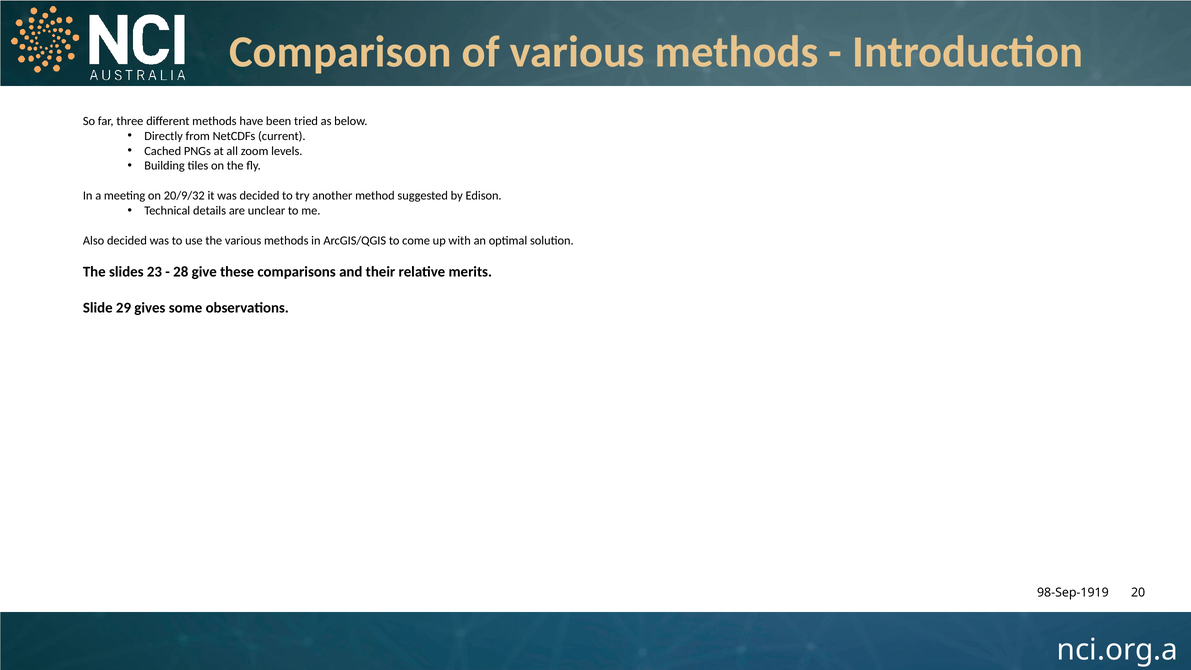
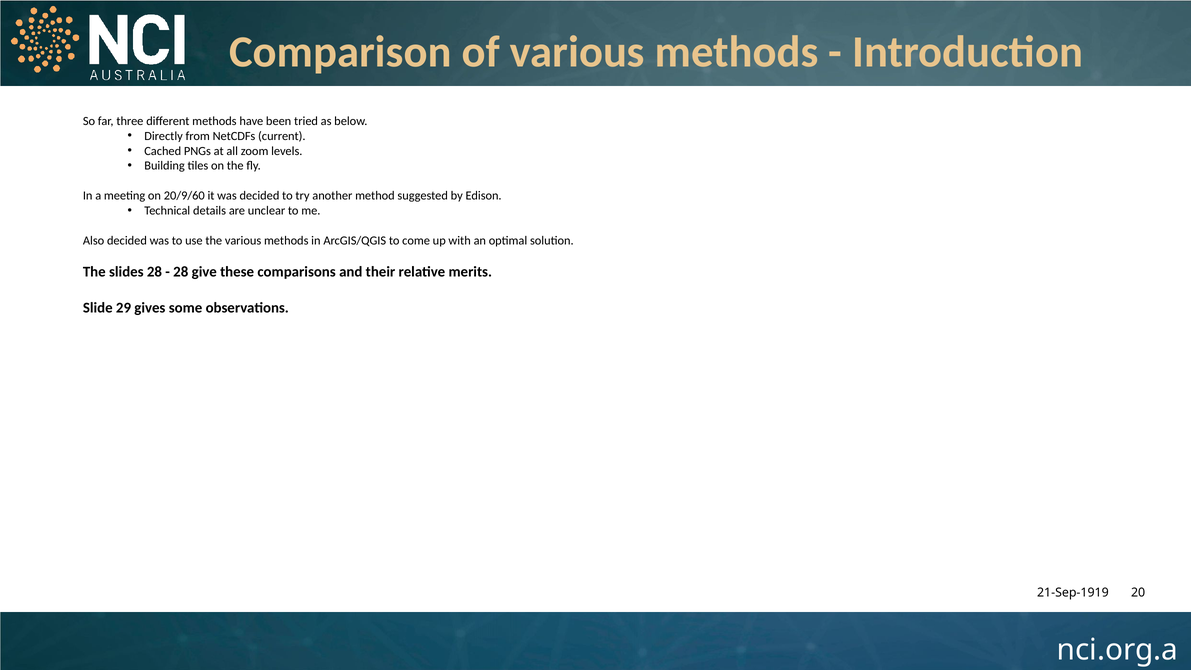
20/9/32: 20/9/32 -> 20/9/60 (184, 196)
slides 23: 23 -> 28 (154, 272)
98-Sep-1919: 98-Sep-1919 -> 21-Sep-1919 (1073, 592)
